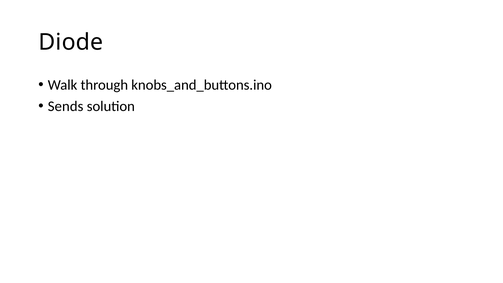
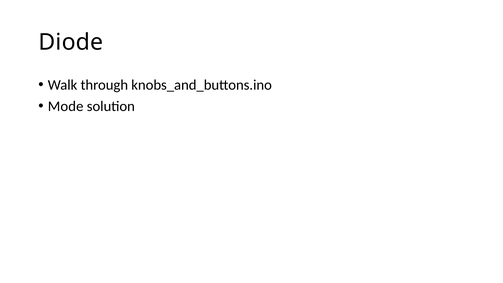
Sends: Sends -> Mode (66, 106)
